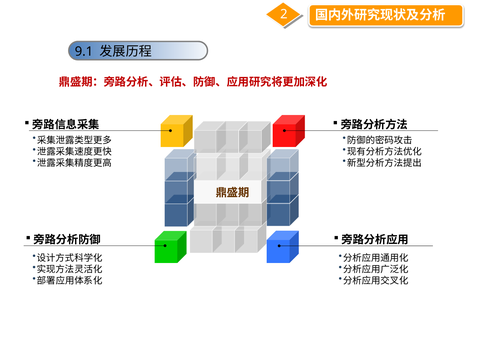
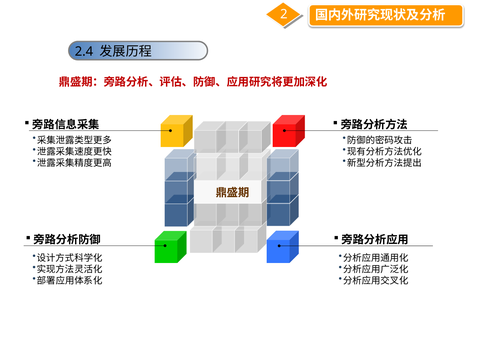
9.1: 9.1 -> 2.4 (84, 52)
